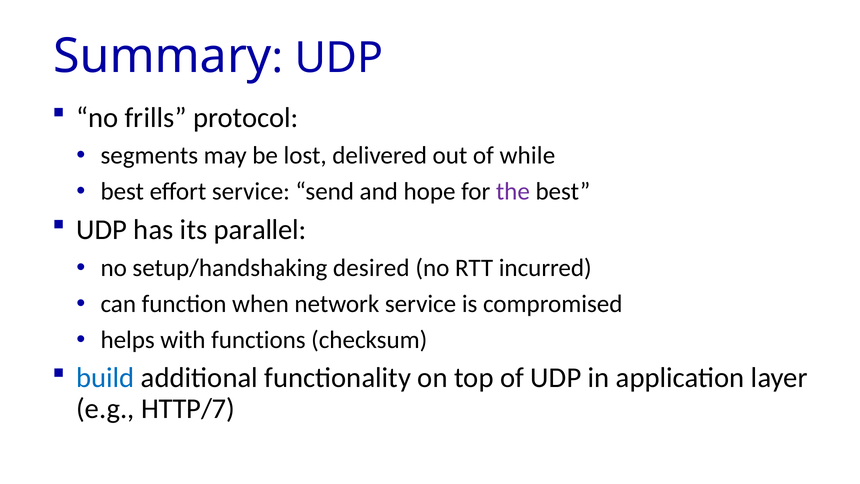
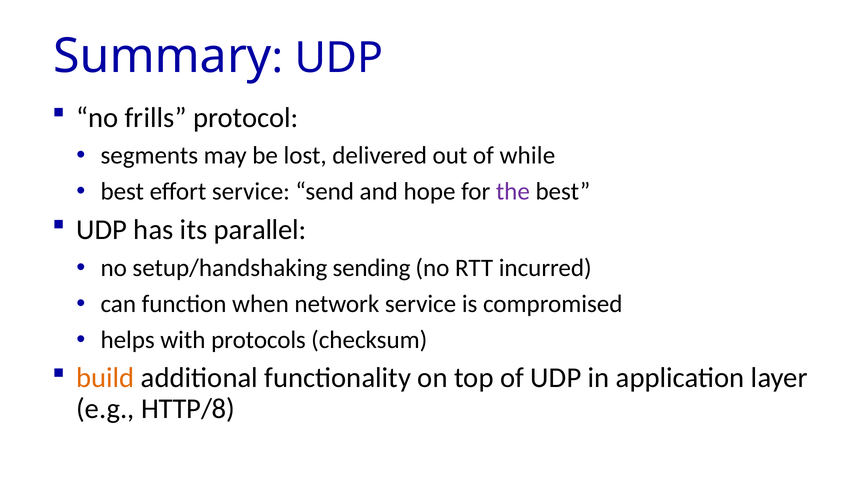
desired: desired -> sending (372, 268)
functions: functions -> protocols (258, 340)
build colour: blue -> orange (105, 378)
HTTP/7: HTTP/7 -> HTTP/8 (188, 409)
